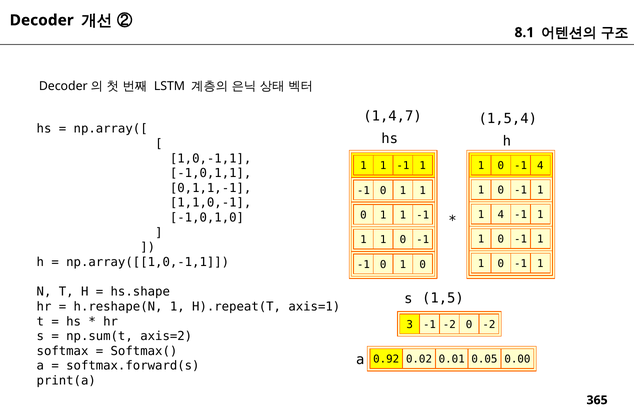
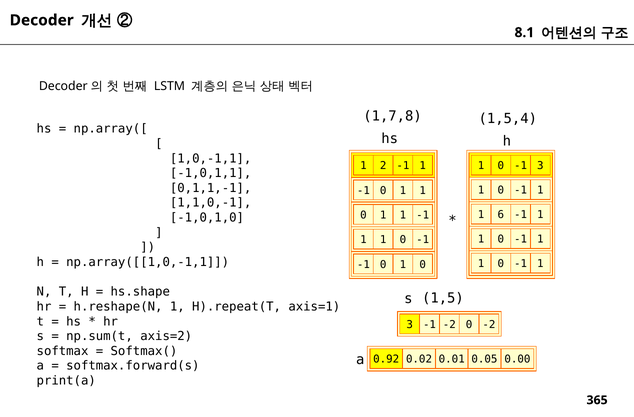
1,4,7: 1,4,7 -> 1,7,8 (393, 116)
1: 1 -> 2 (383, 166)
-1 4: 4 -> 3 (540, 166)
1 4: 4 -> 6 (501, 215)
